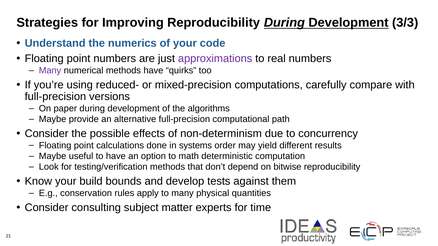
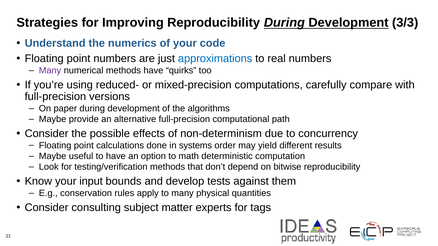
approximations colour: purple -> blue (215, 59)
build: build -> input (91, 182)
time: time -> tags (261, 208)
